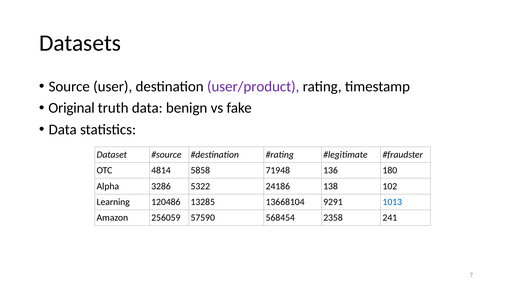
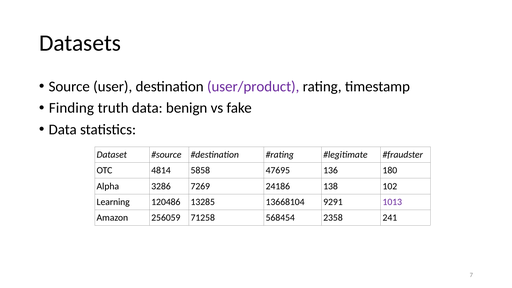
Original: Original -> Finding (71, 108)
71948: 71948 -> 47695 (278, 170)
5322: 5322 -> 7269 (200, 186)
1013 colour: blue -> purple (392, 202)
57590: 57590 -> 71258 (203, 218)
